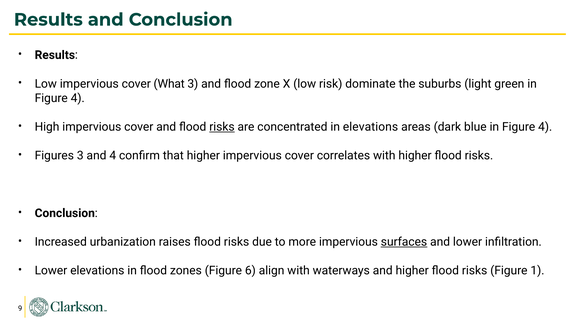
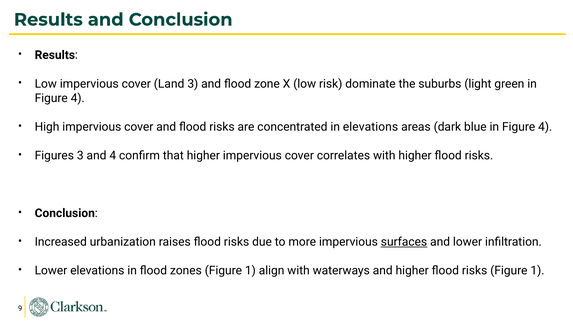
What: What -> Land (169, 84)
risks underline: present -> none (222, 127)
zones Figure 6: 6 -> 1 (250, 270)
